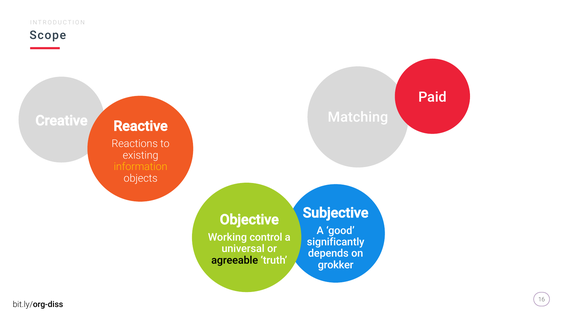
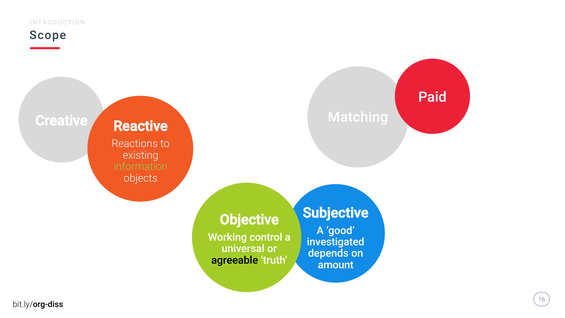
information colour: yellow -> light green (141, 167)
significantly: significantly -> investigated (336, 242)
grokker: grokker -> amount (336, 265)
